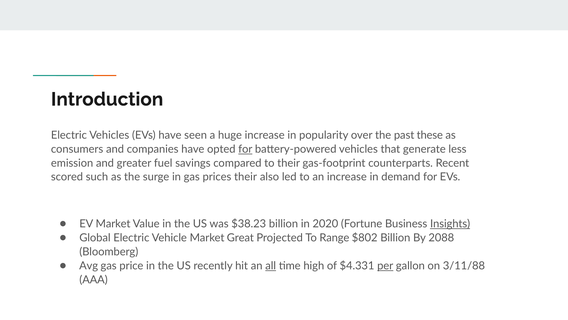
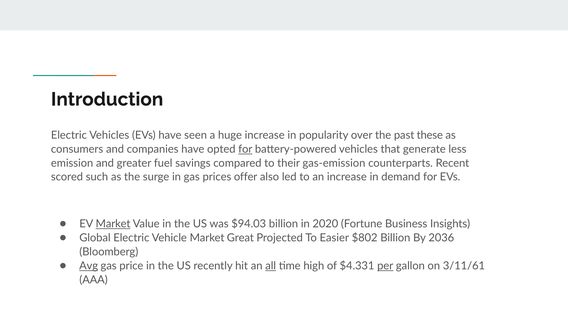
gas-footprint: gas-footprint -> gas-emission (334, 163)
prices their: their -> offer (246, 177)
Market underline: none -> present (113, 223)
$38.23: $38.23 -> $94.03 (249, 223)
Insights underline: present -> none (450, 223)
Range: Range -> Easier (334, 237)
2088: 2088 -> 2036 (441, 237)
Avg underline: none -> present (89, 265)
3/11/88: 3/11/88 -> 3/11/61 (464, 265)
